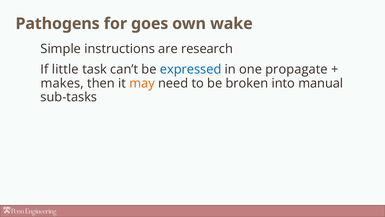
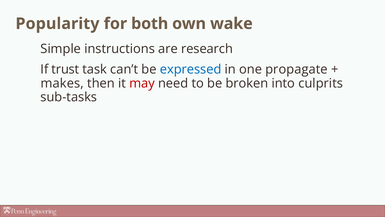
Pathogens: Pathogens -> Popularity (57, 24)
goes: goes -> both (150, 24)
little: little -> trust (65, 69)
may colour: orange -> red (142, 83)
manual: manual -> culprits (321, 83)
